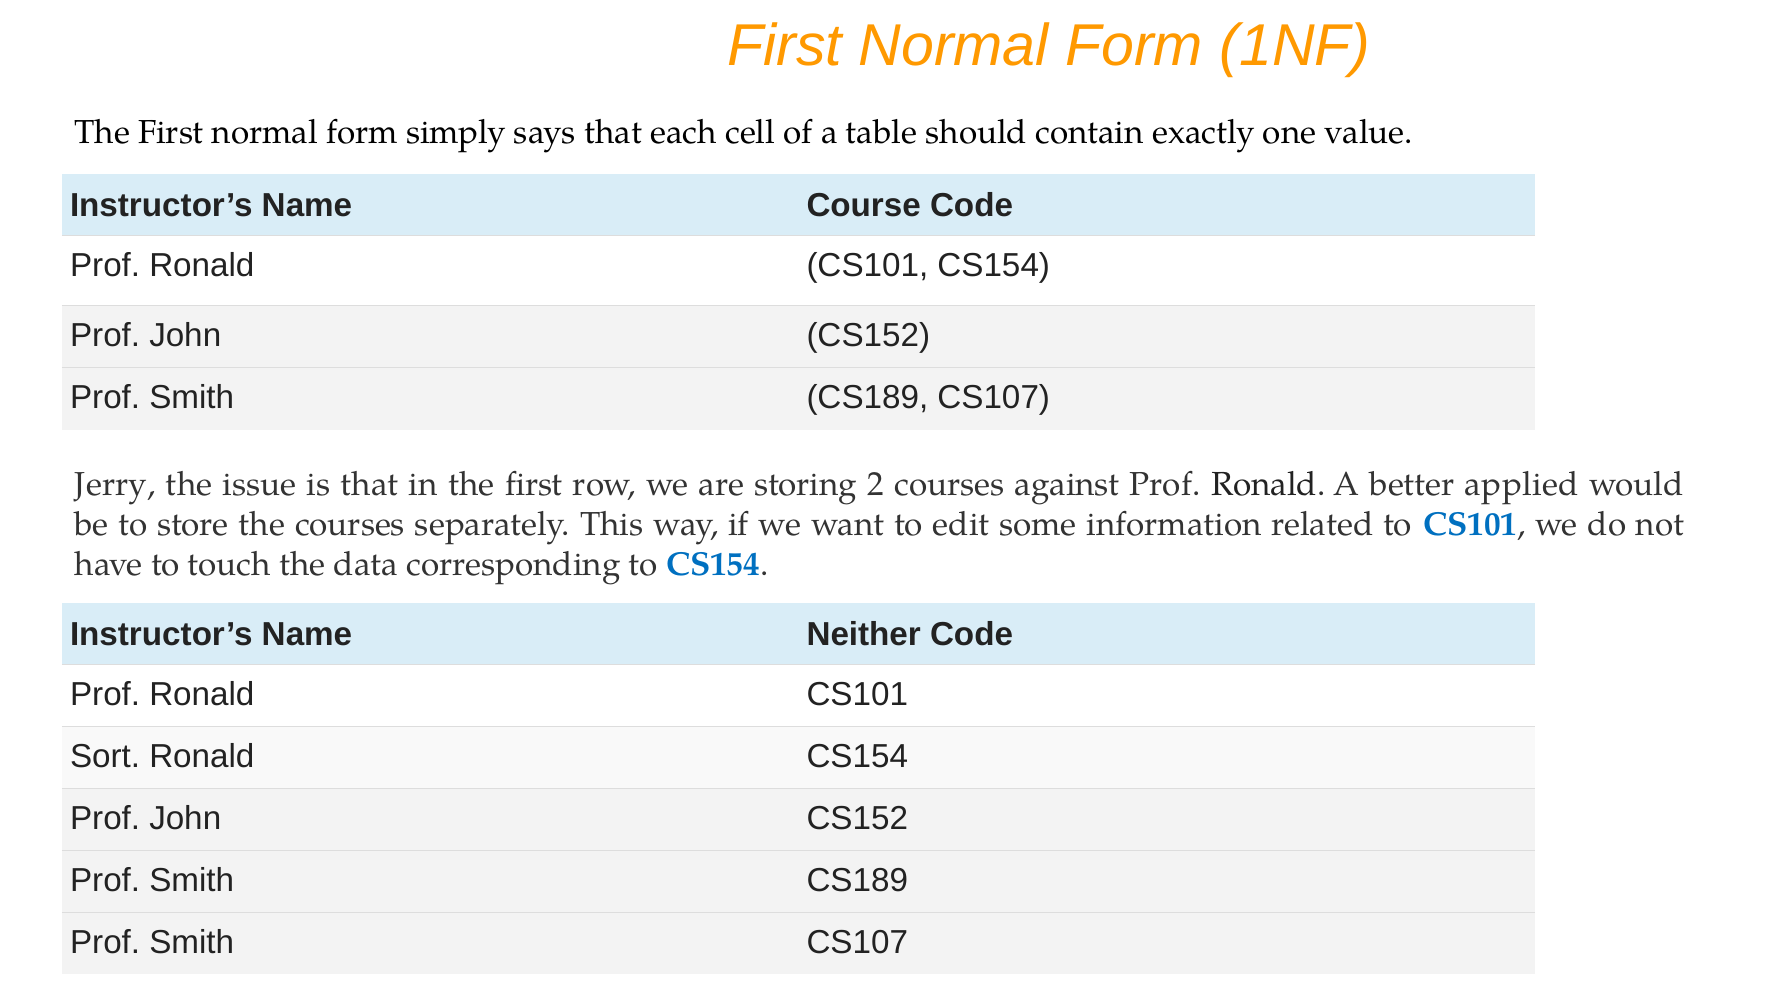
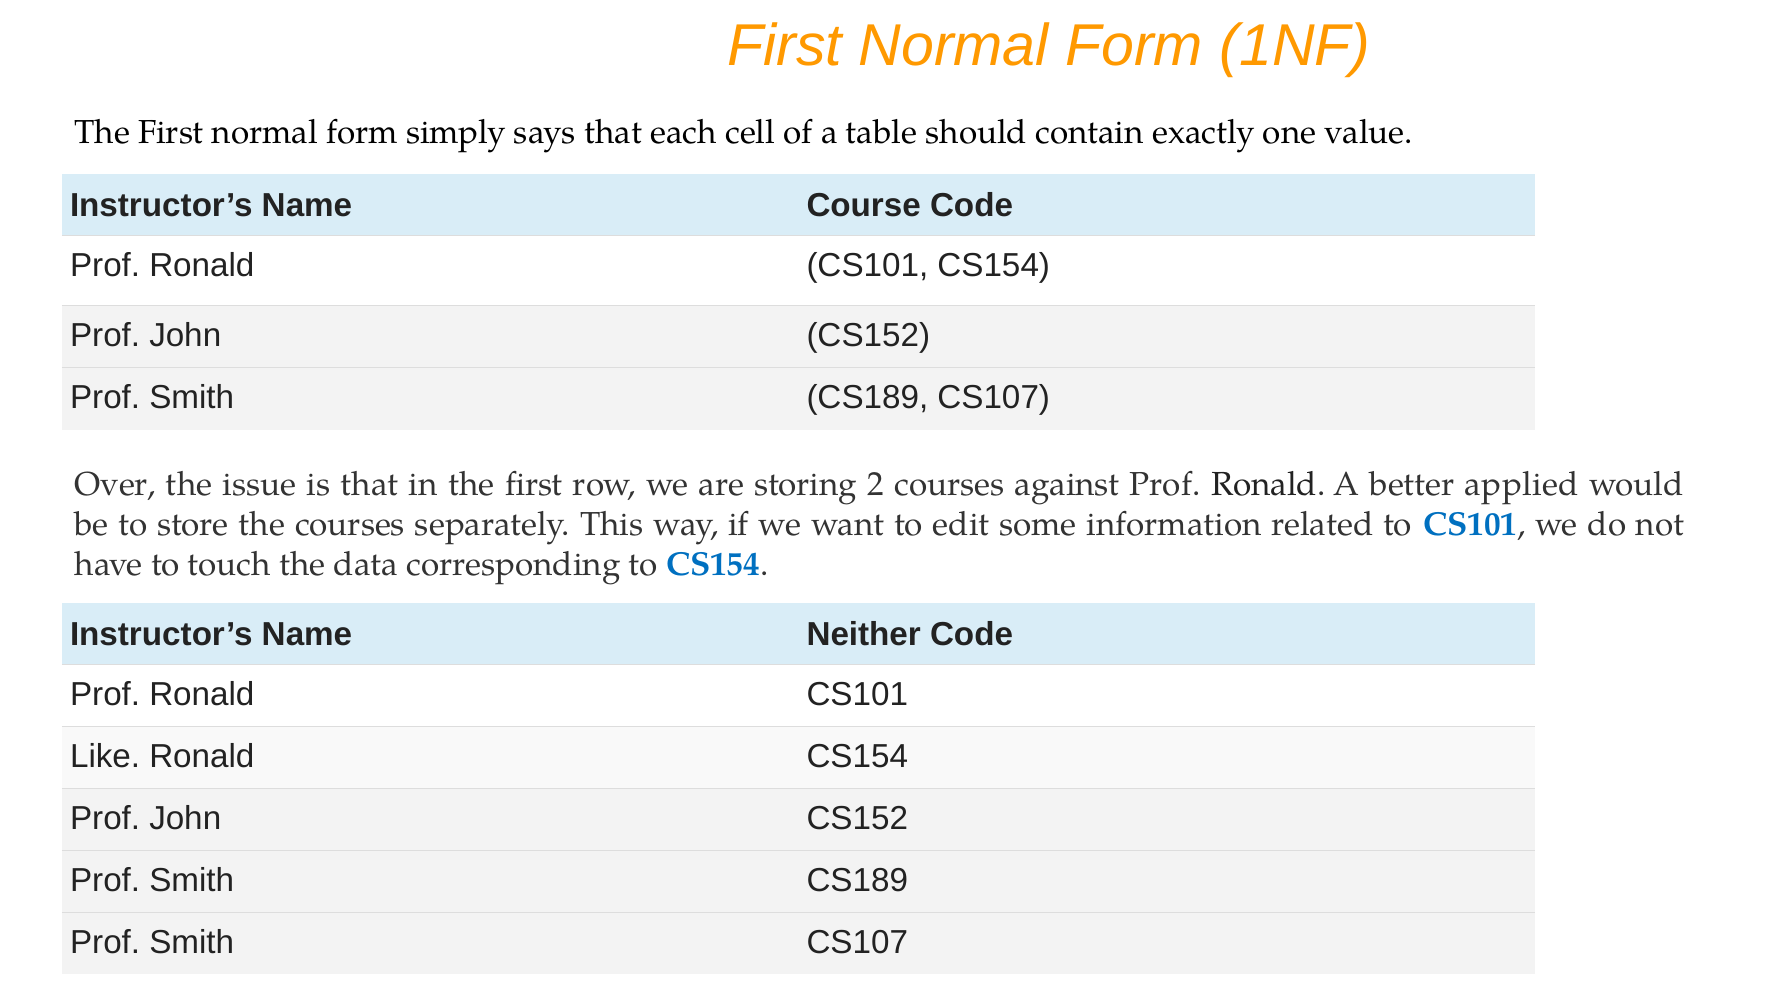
Jerry: Jerry -> Over (115, 485)
Sort: Sort -> Like (105, 757)
